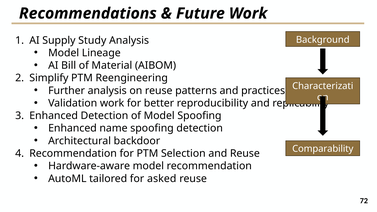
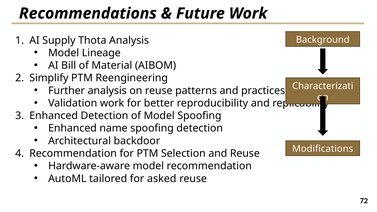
Study: Study -> Thota (92, 40)
Comparability: Comparability -> Modifications (323, 149)
